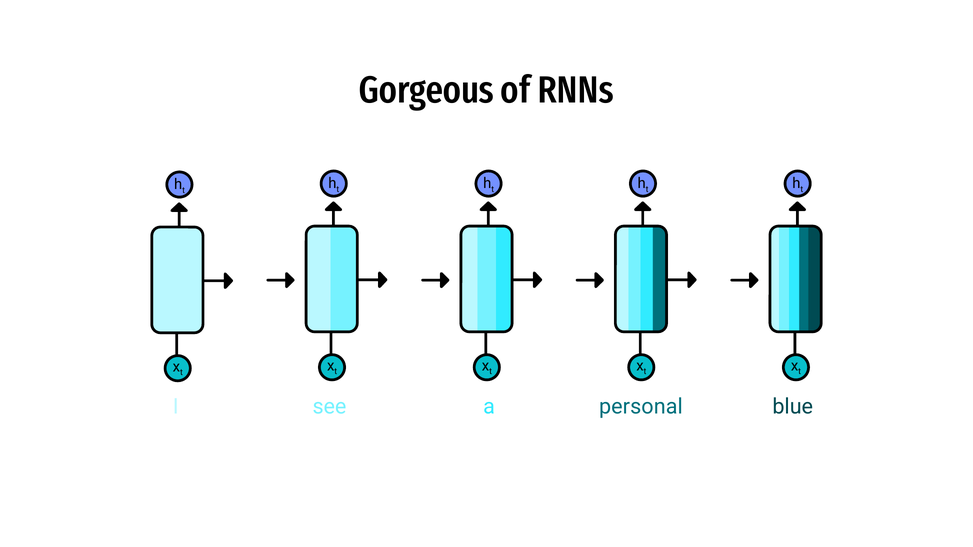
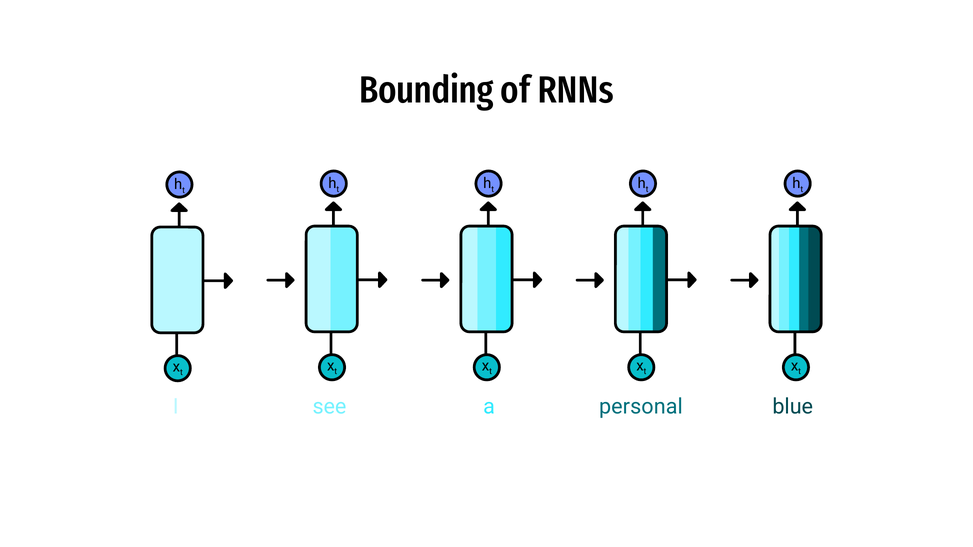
Gorgeous: Gorgeous -> Bounding (426, 90)
